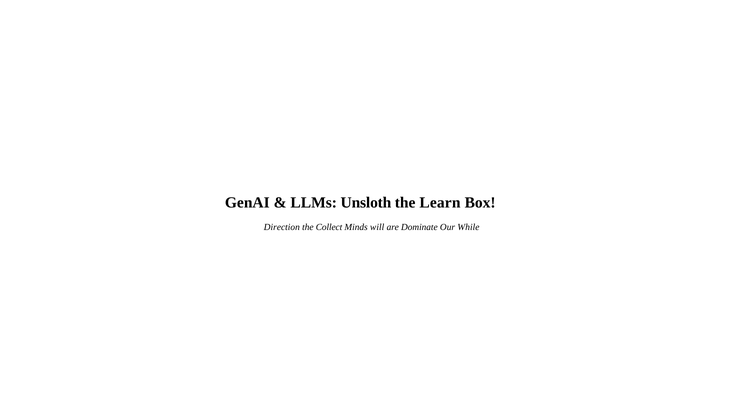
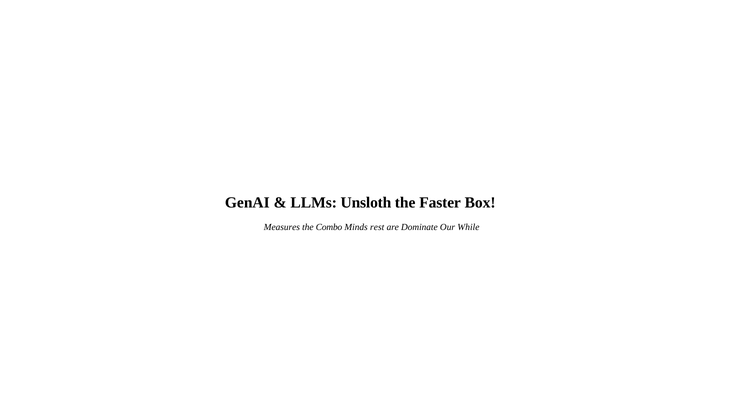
Learn: Learn -> Faster (440, 203)
Direction: Direction -> Measures (282, 228)
Collect: Collect -> Combo (329, 228)
will: will -> rest (377, 228)
